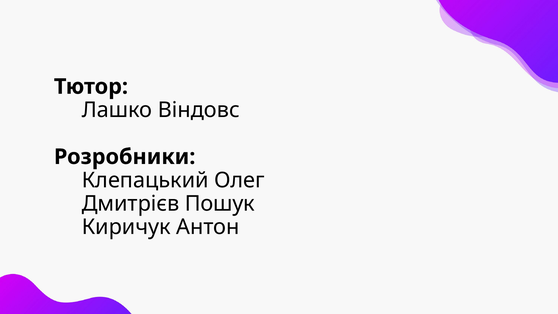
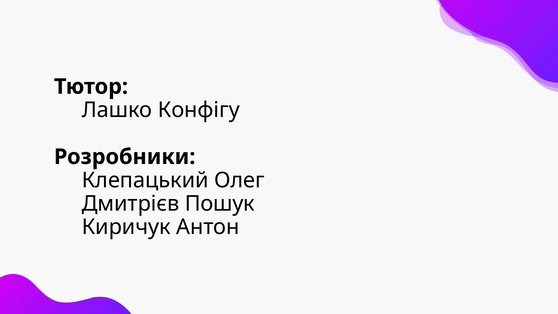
Віндовс: Віндовс -> Конфігу (199, 110)
